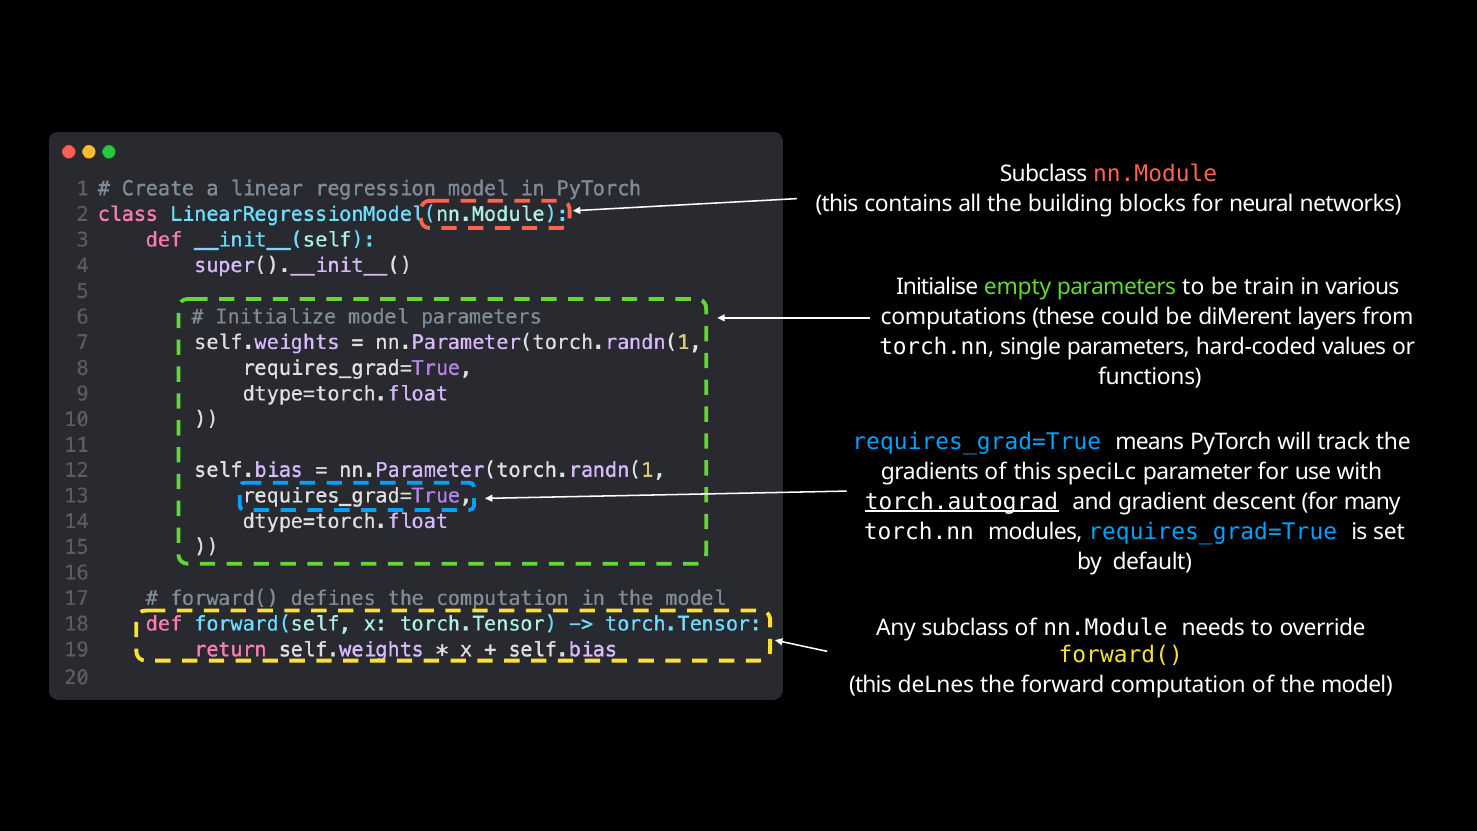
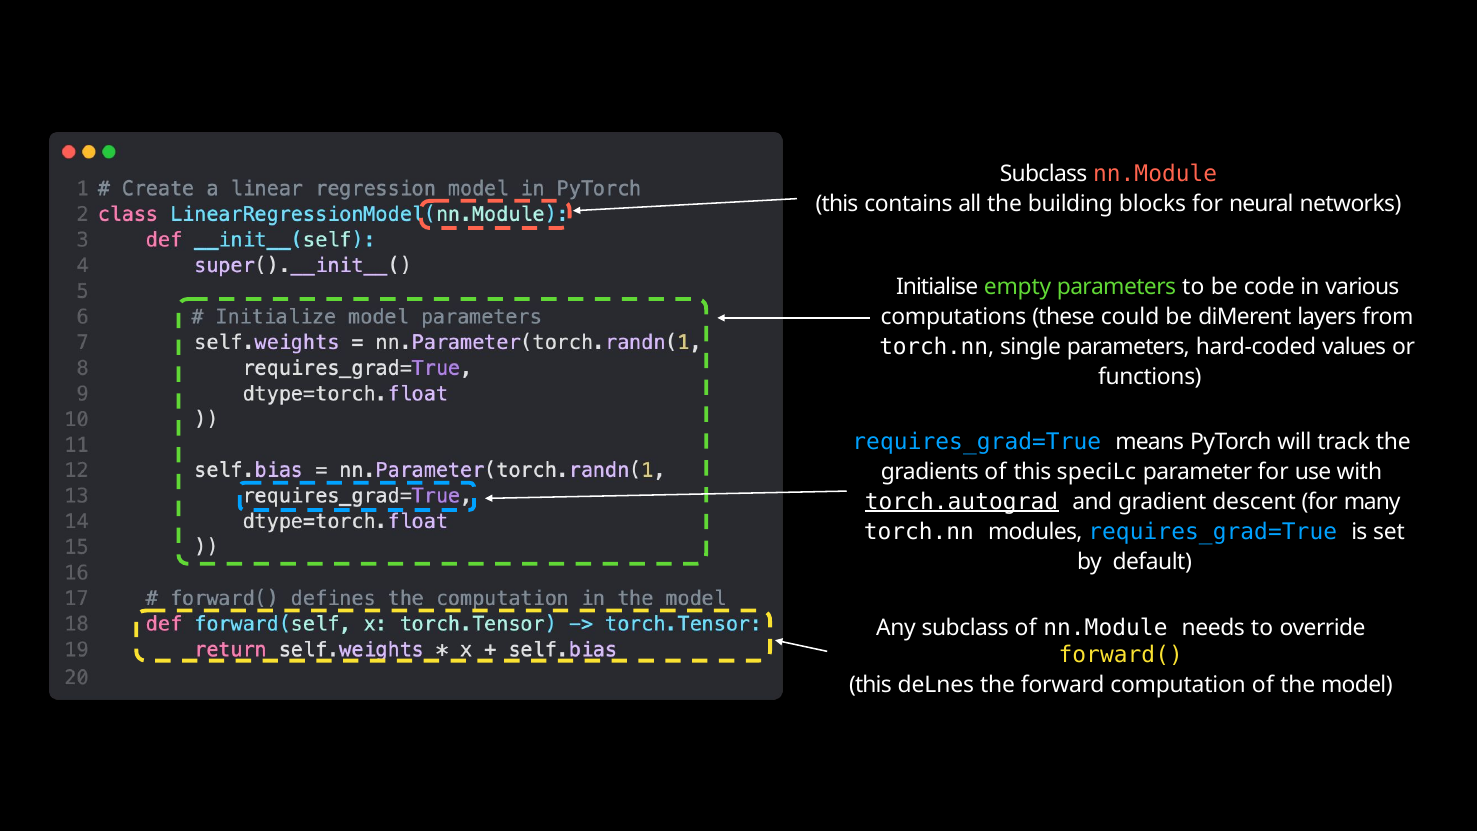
train: train -> code (1269, 287)
